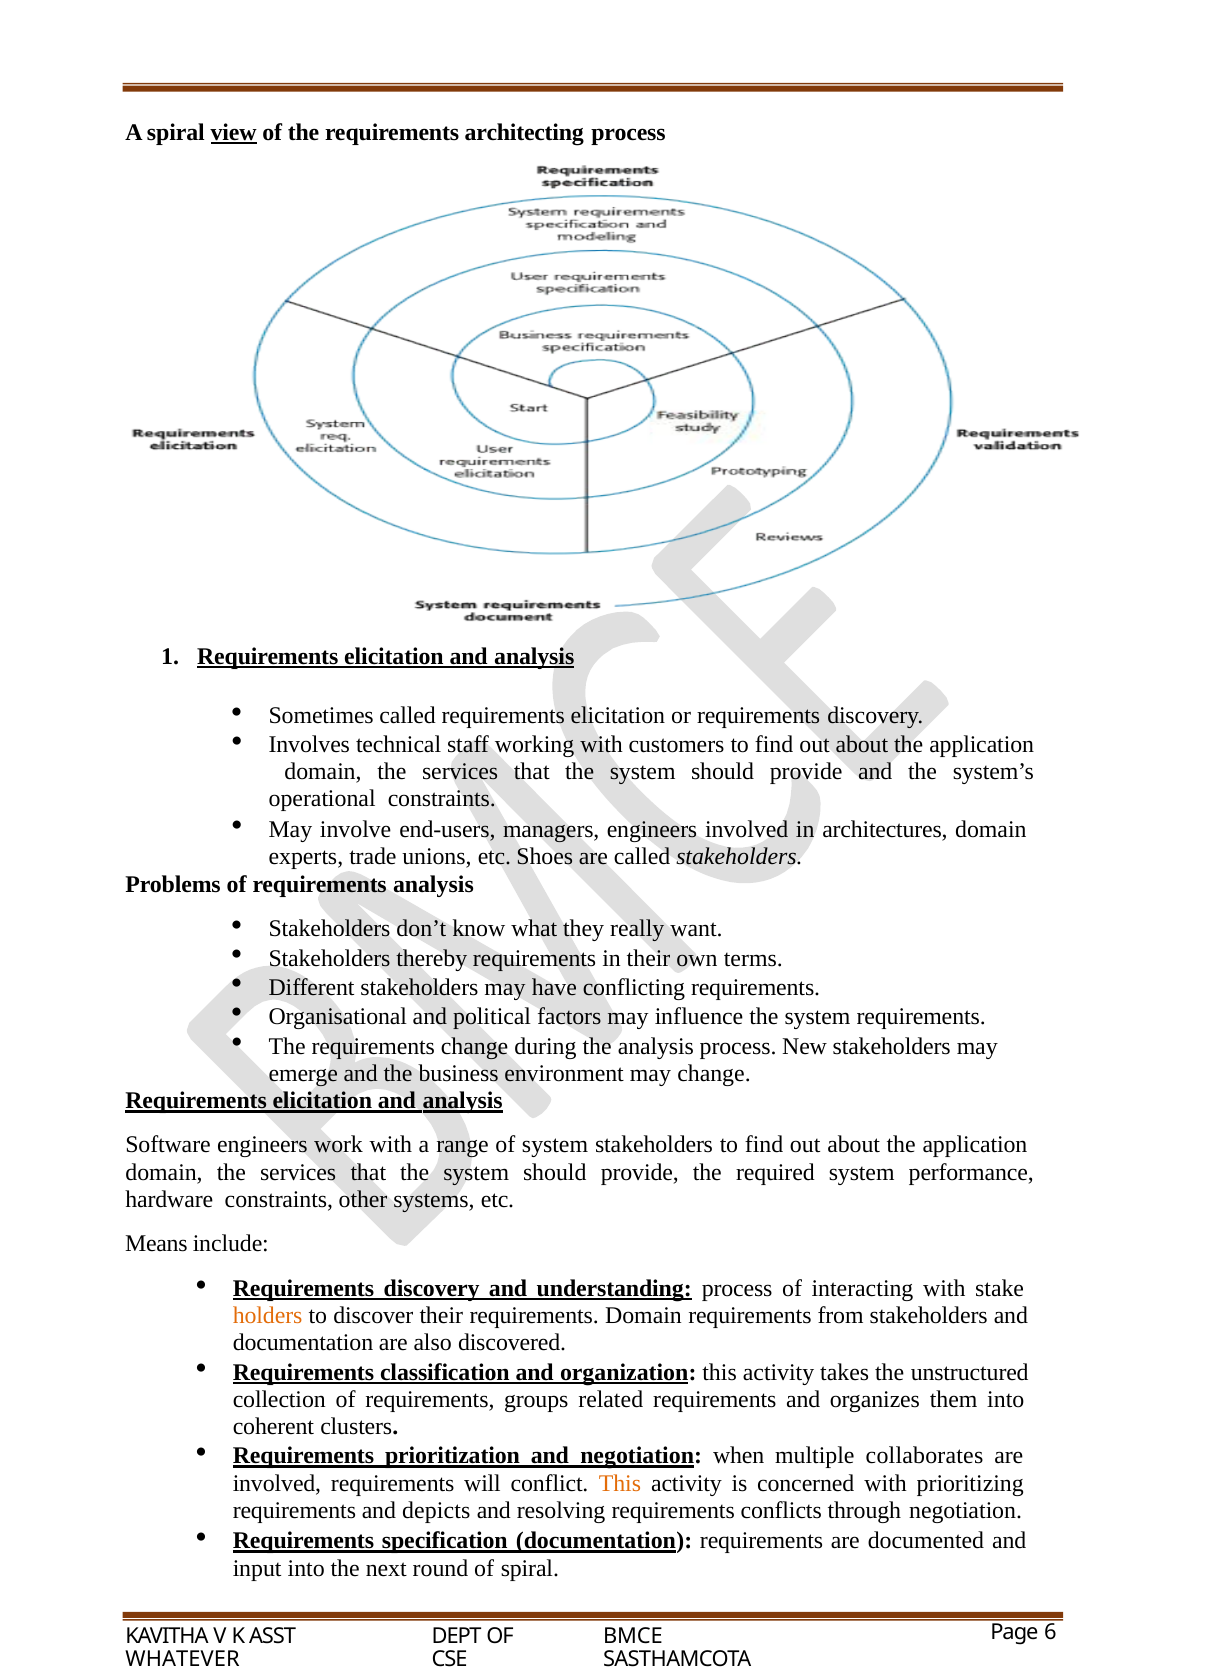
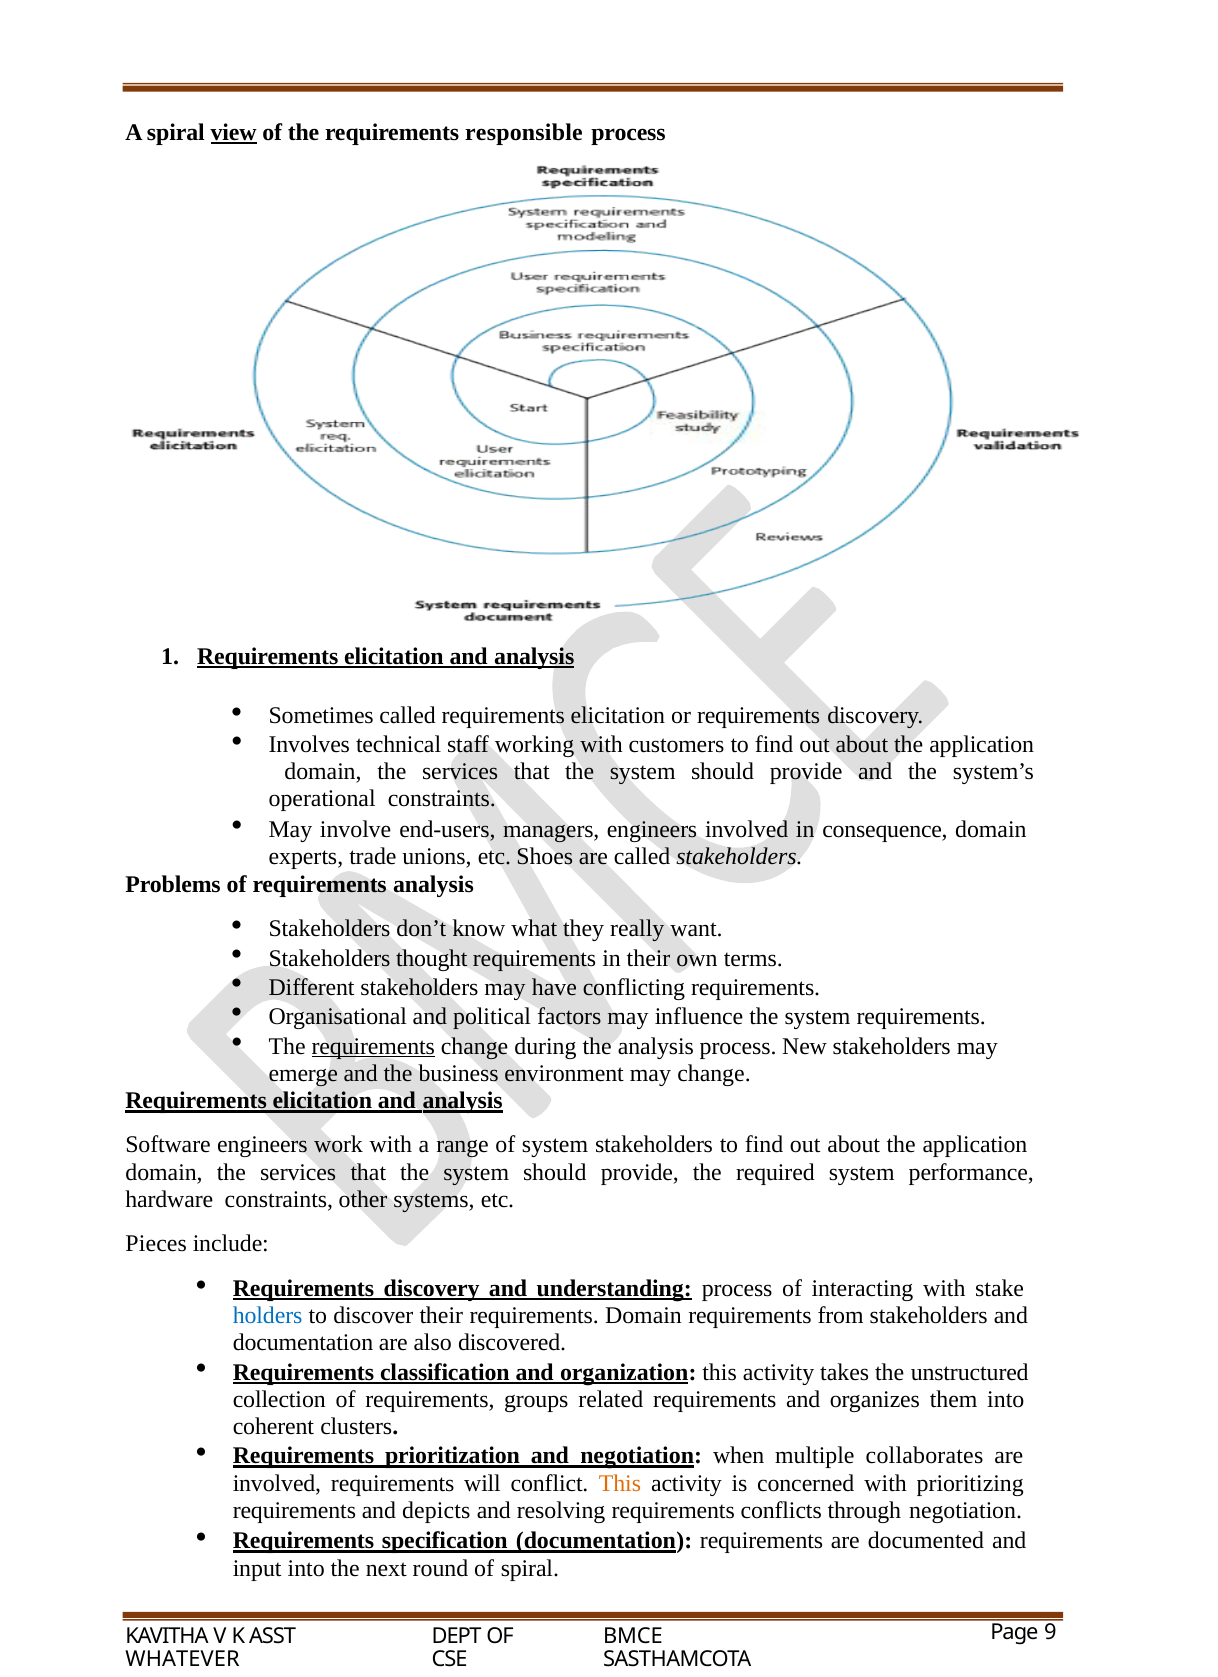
architecting: architecting -> responsible (524, 133)
architectures: architectures -> consequence (885, 830)
thereby: thereby -> thought (432, 958)
requirements underline: none -> present (373, 1046)
Means: Means -> Pieces (156, 1244)
holders colour: orange -> blue (268, 1315)
6: 6 -> 9 (1050, 1632)
